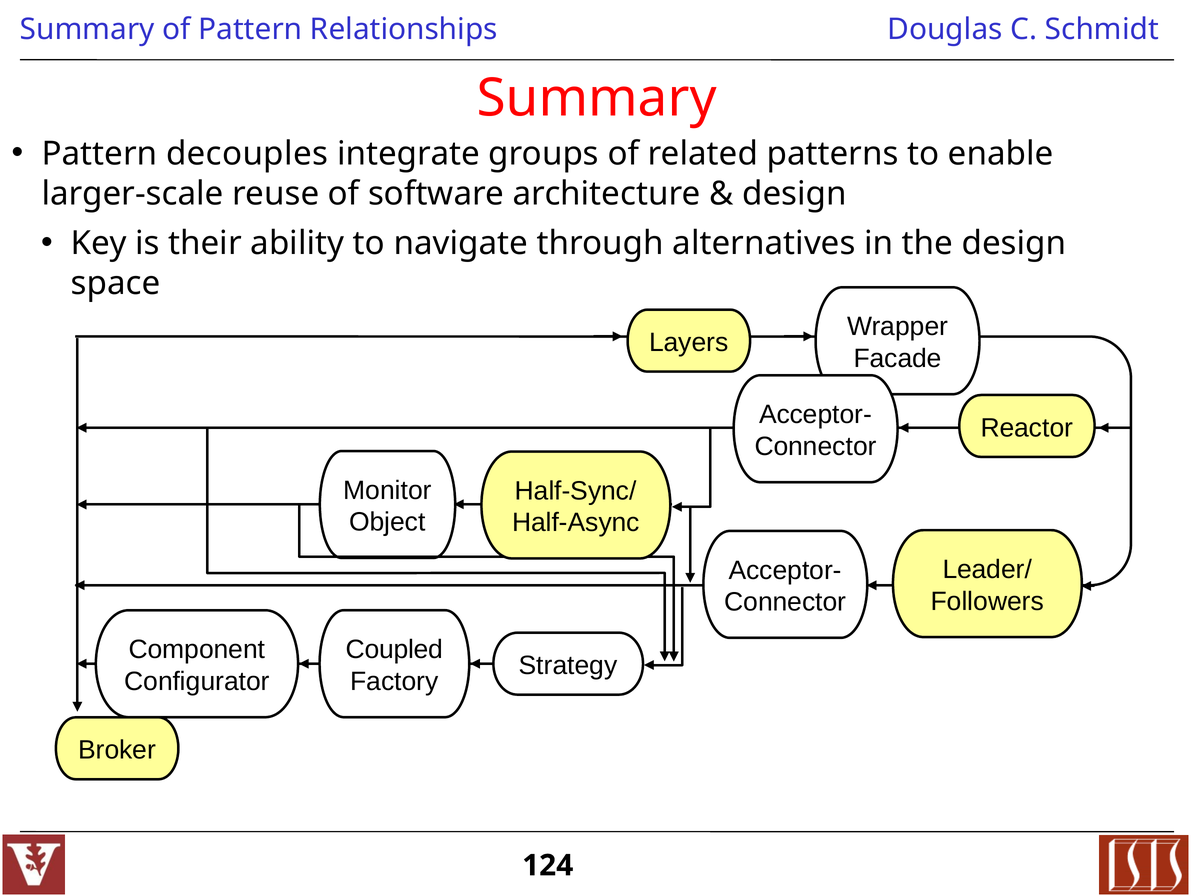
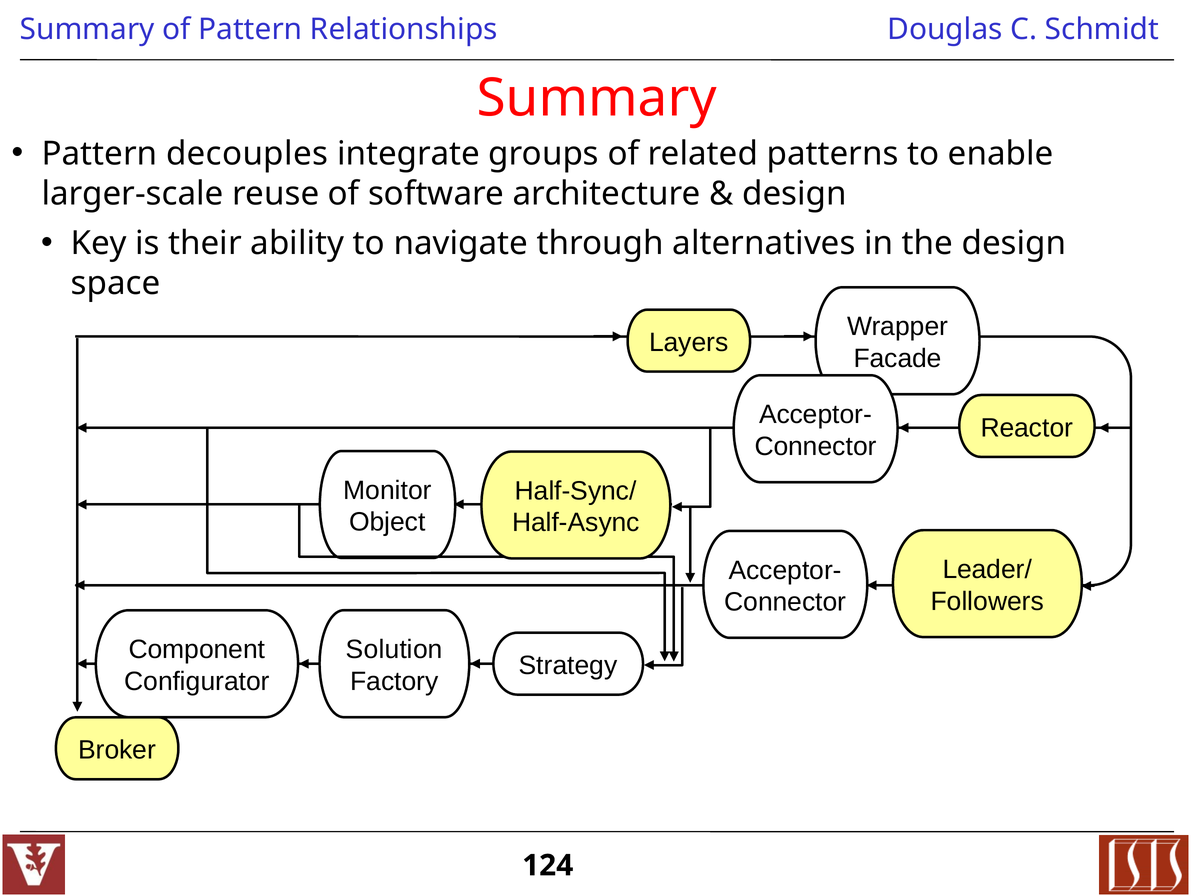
Coupled: Coupled -> Solution (394, 649)
